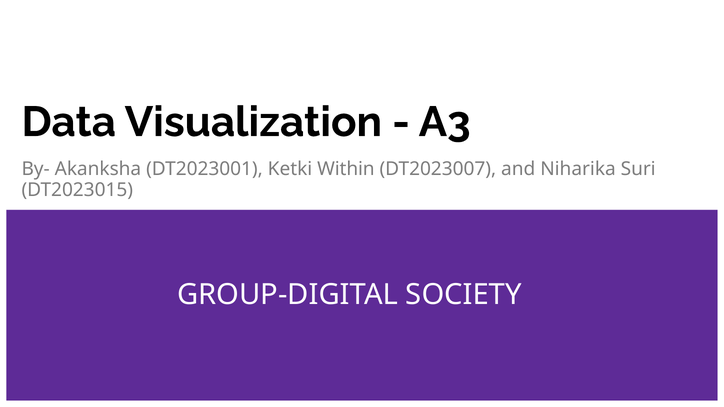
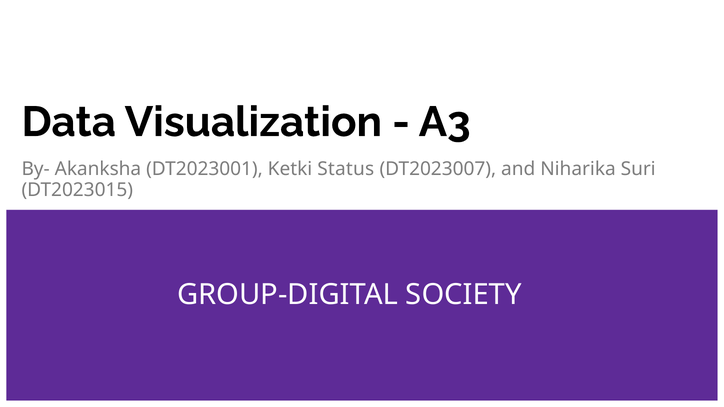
Within: Within -> Status (346, 169)
